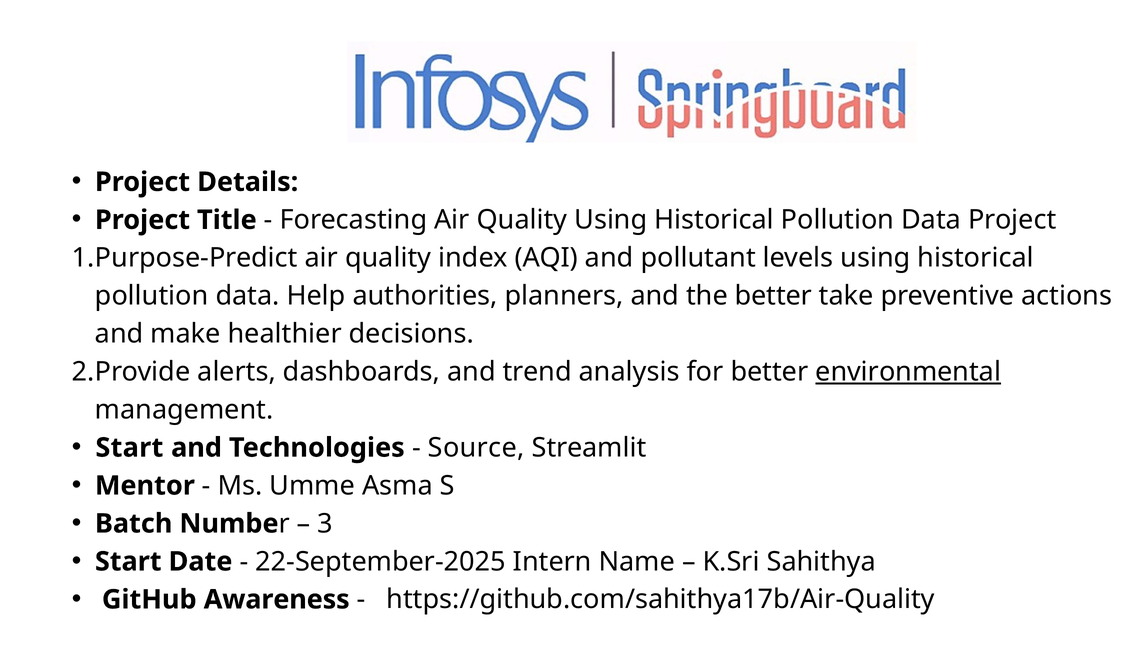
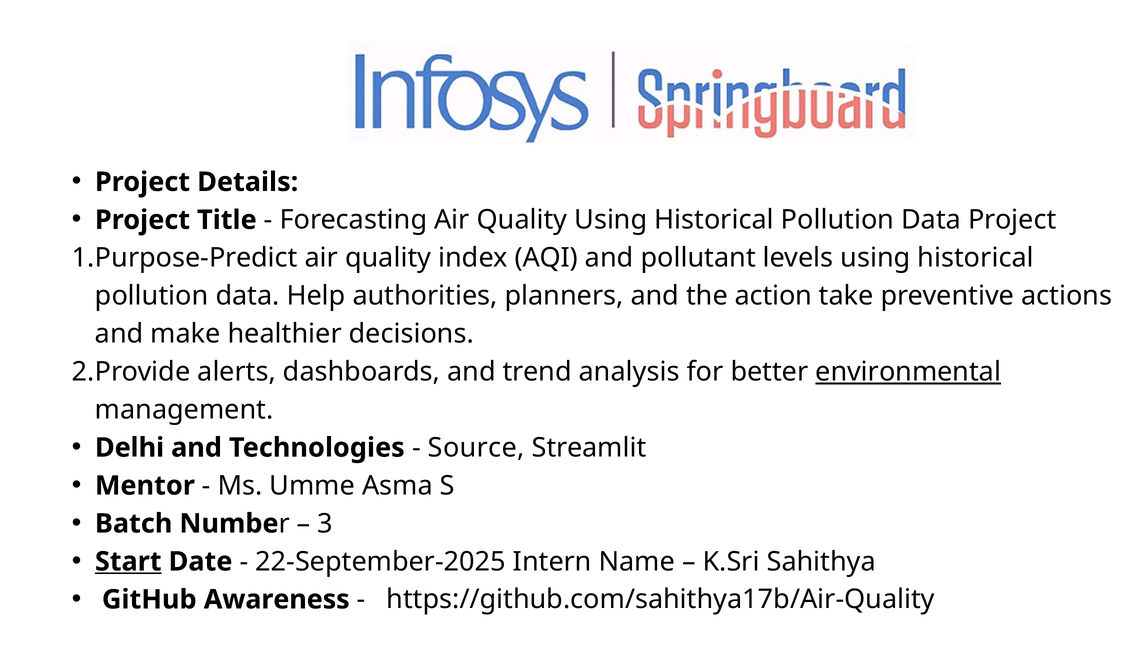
the better: better -> action (773, 296)
Start: Start -> Delhi (130, 448)
Start underline: none -> present (128, 561)
